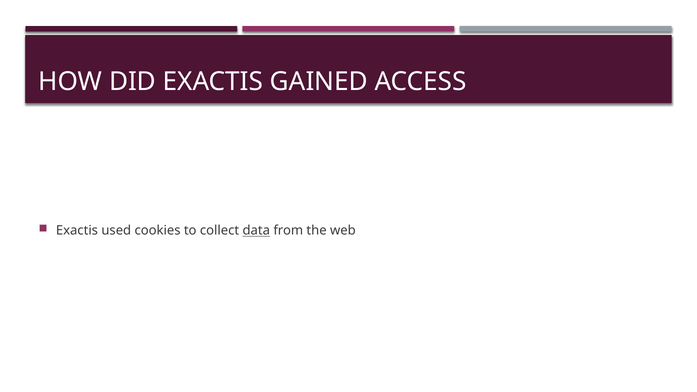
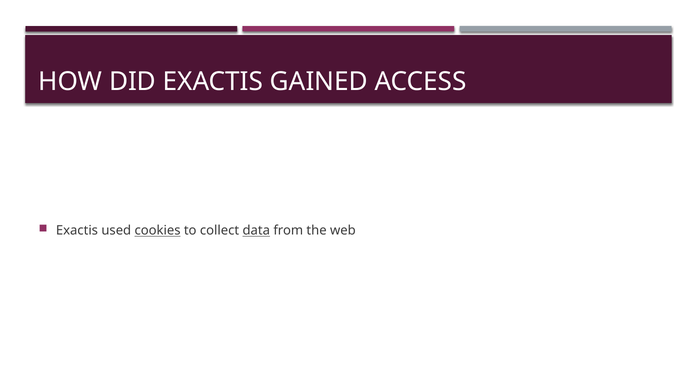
cookies underline: none -> present (158, 231)
